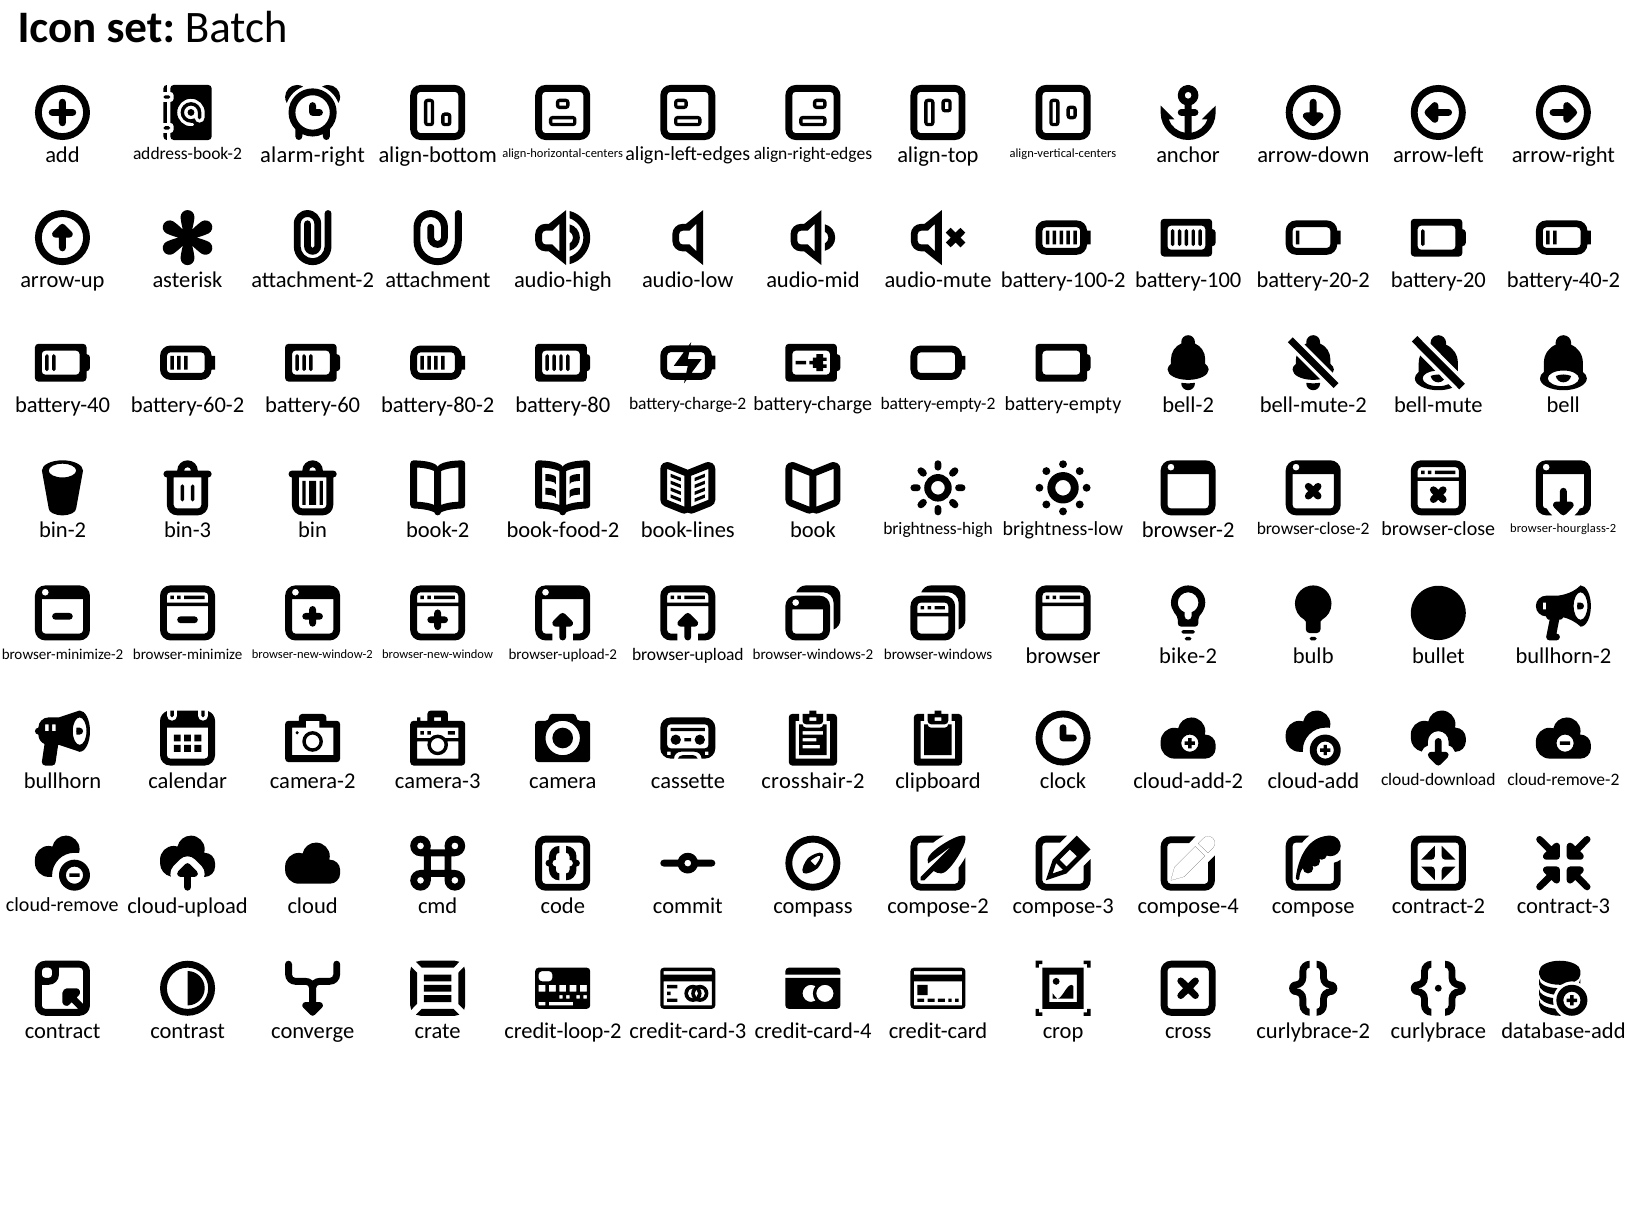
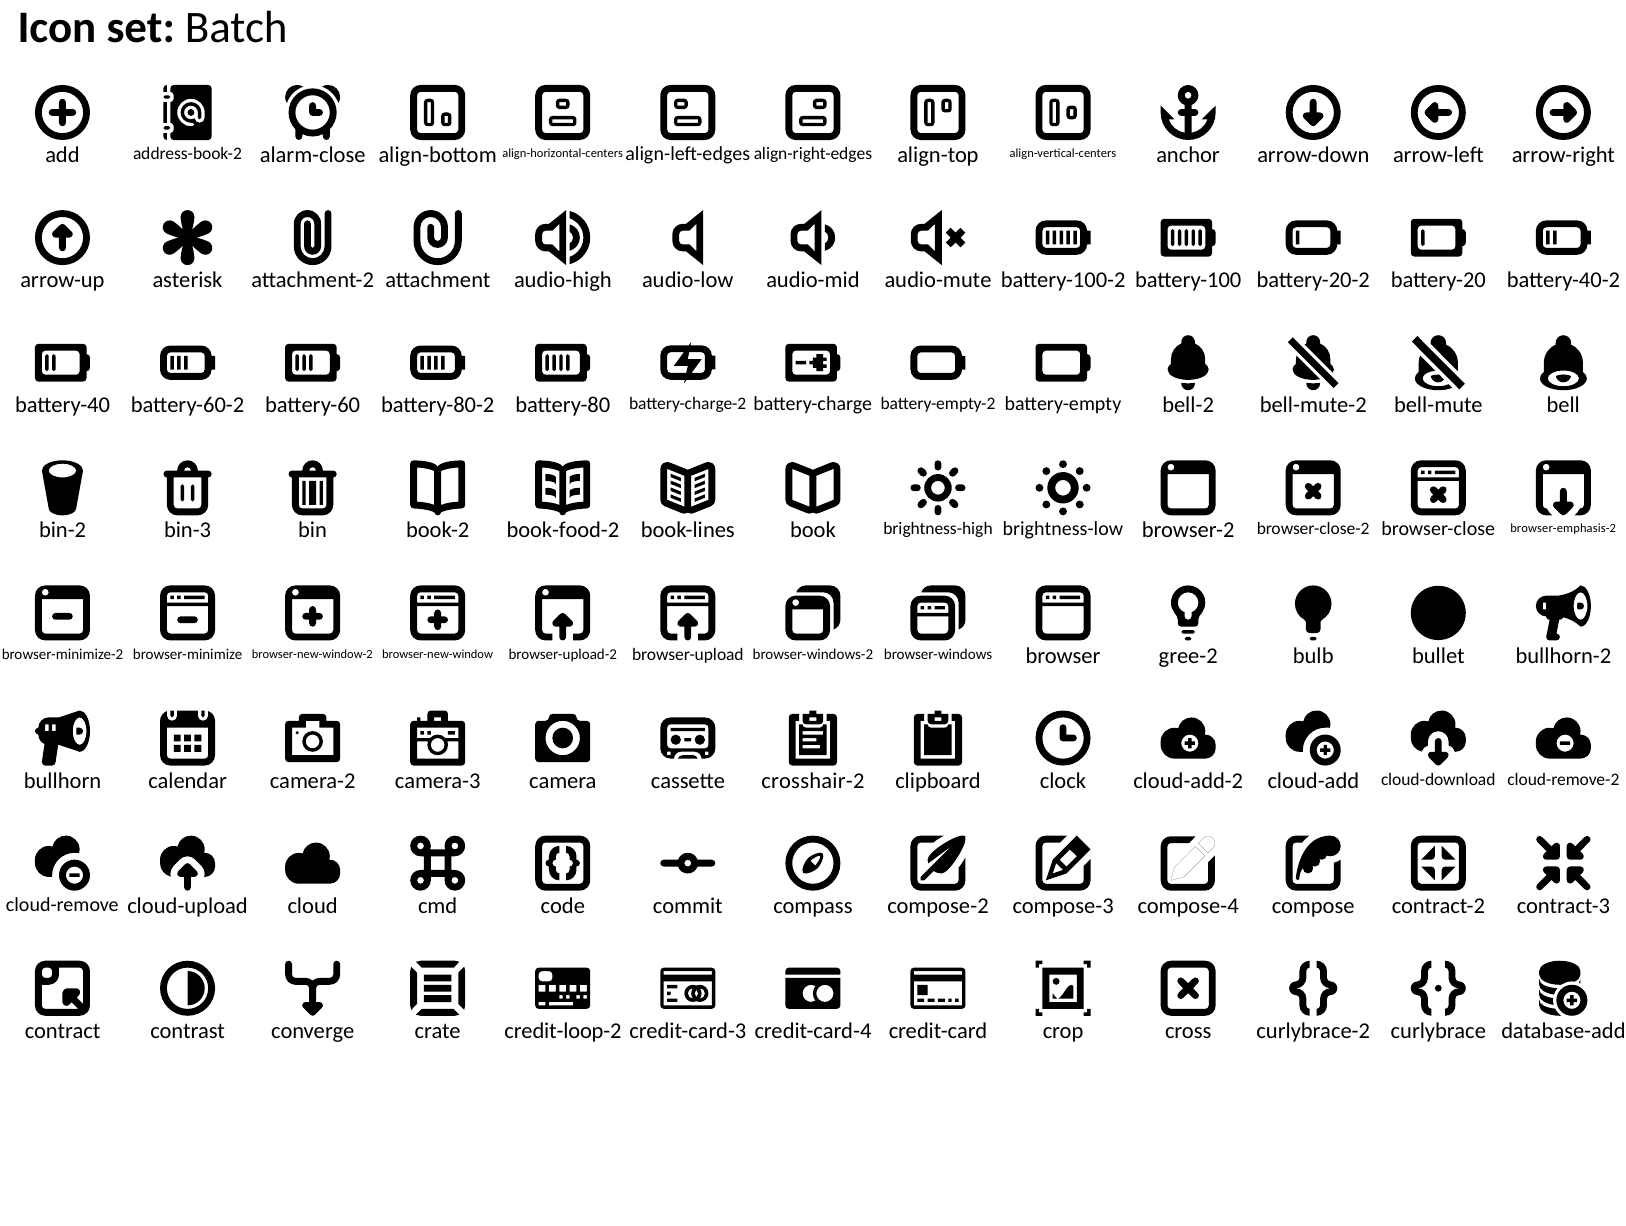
alarm-right: alarm-right -> alarm-close (313, 155)
browser-hourglass-2: browser-hourglass-2 -> browser-emphasis-2 (1563, 529)
bike-2: bike-2 -> gree-2 (1188, 655)
